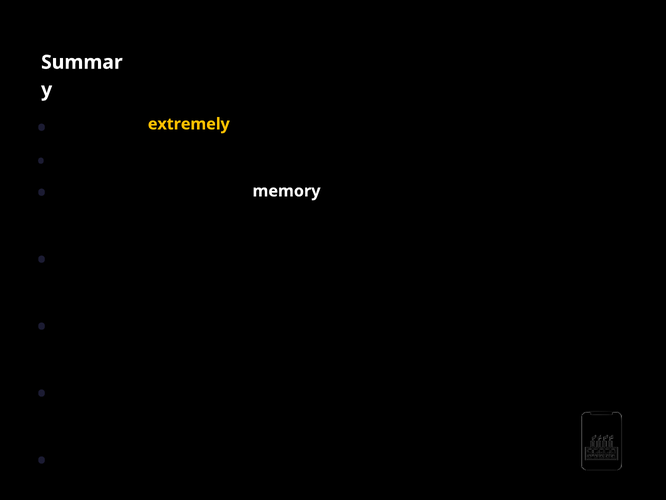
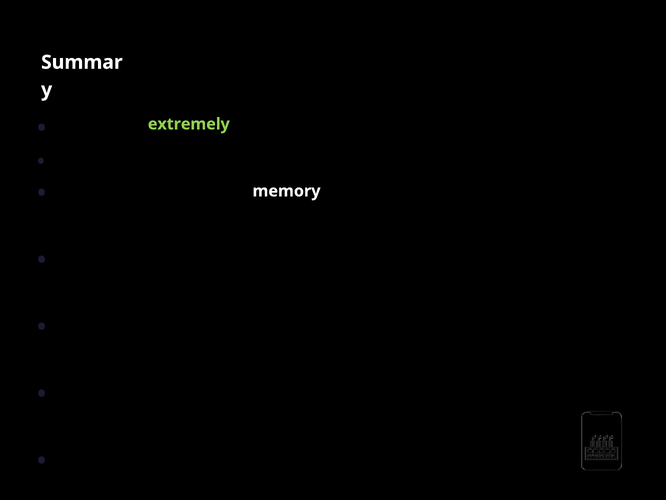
extremely colour: yellow -> light green (189, 124)
